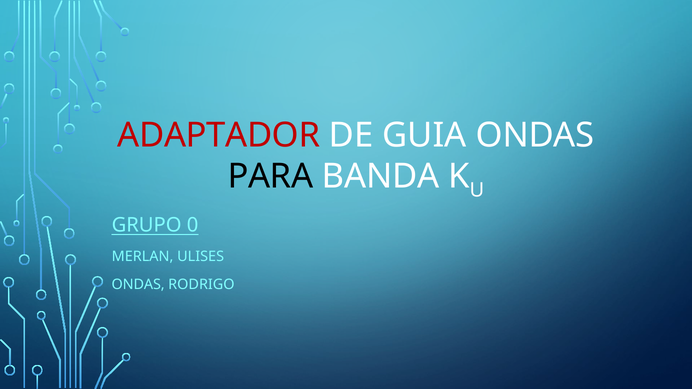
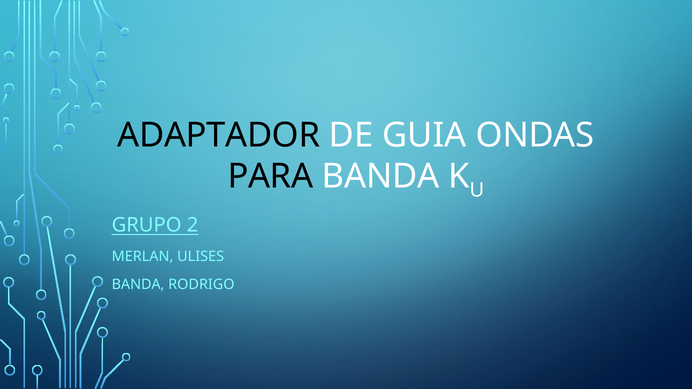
ADAPTADOR colour: red -> black (219, 135)
0: 0 -> 2 (193, 225)
ONDAS: ONDAS -> BANDA (138, 284)
